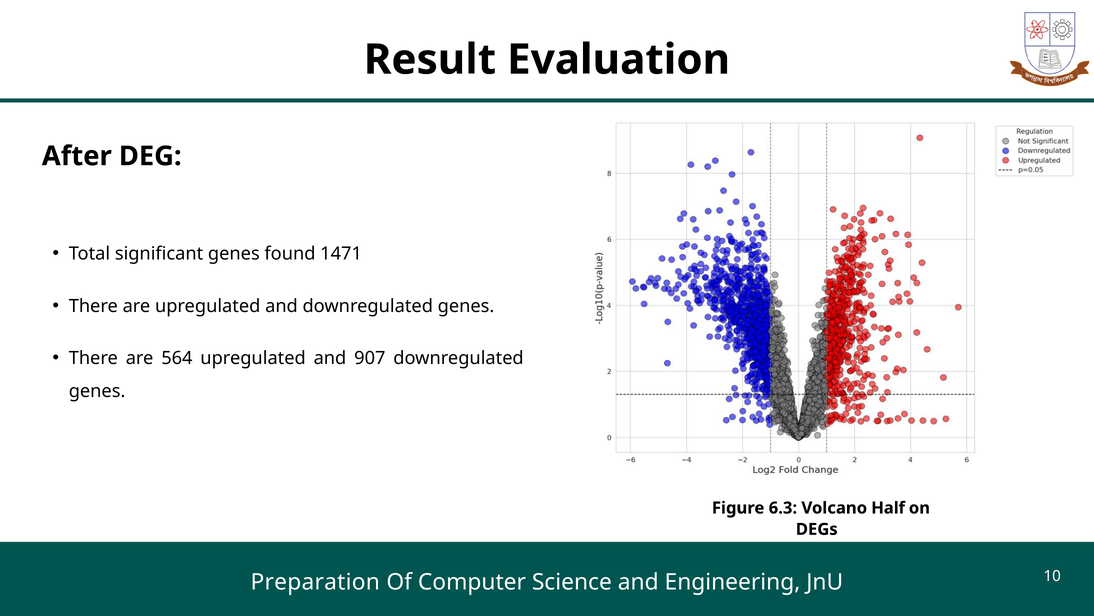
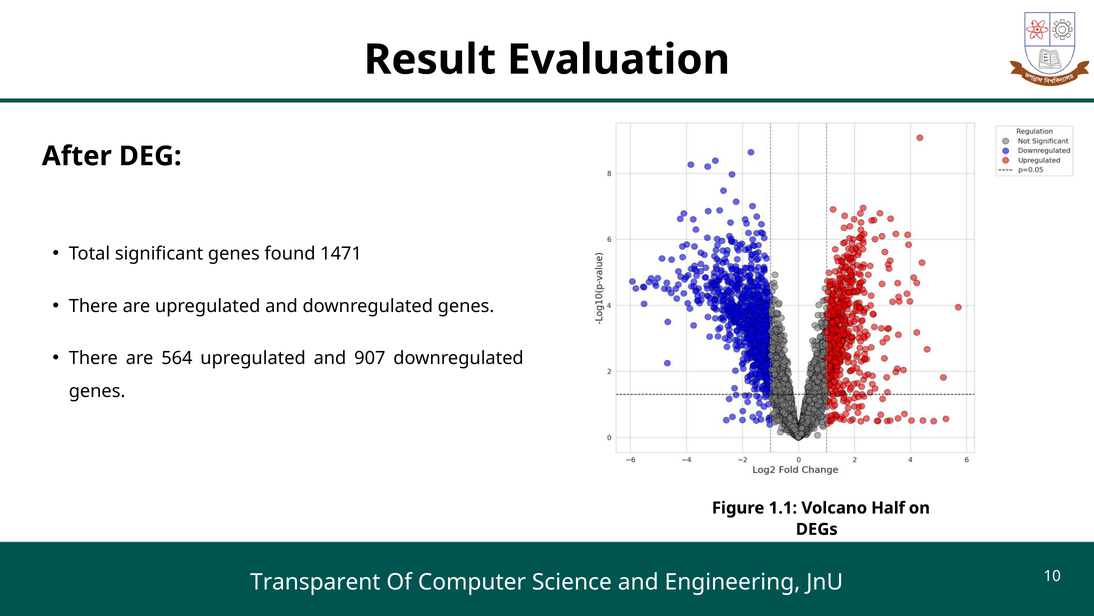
6.3: 6.3 -> 1.1 (783, 508)
Preparation: Preparation -> Transparent (315, 582)
